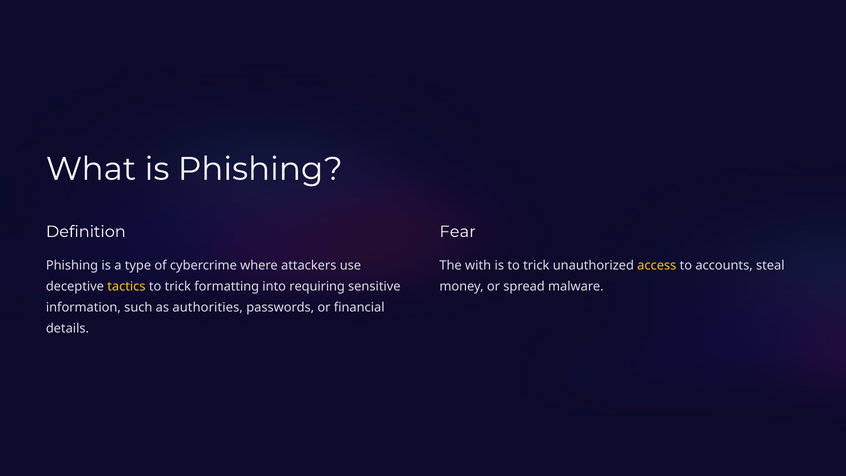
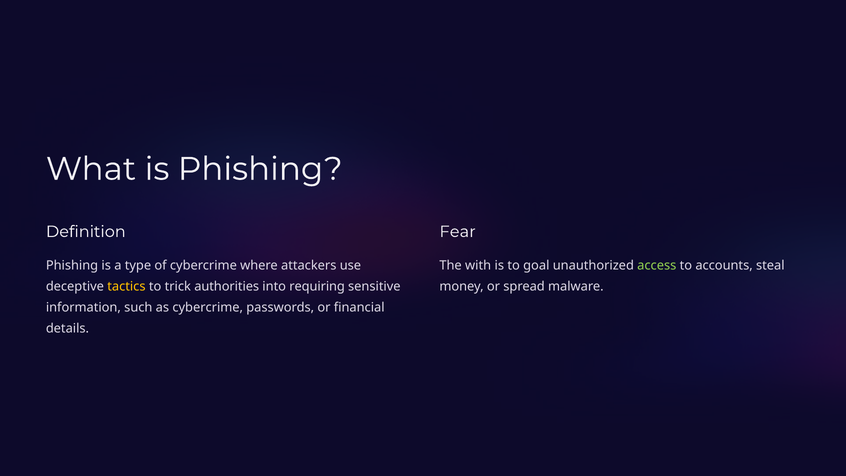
is to trick: trick -> goal (536, 265)
access colour: yellow -> light green (657, 265)
formatting: formatting -> authorities (227, 286)
as authorities: authorities -> cybercrime (208, 307)
